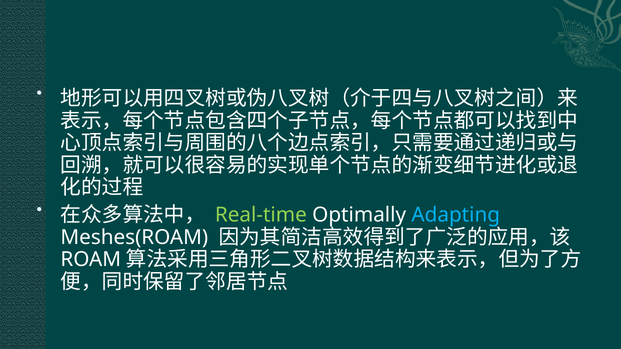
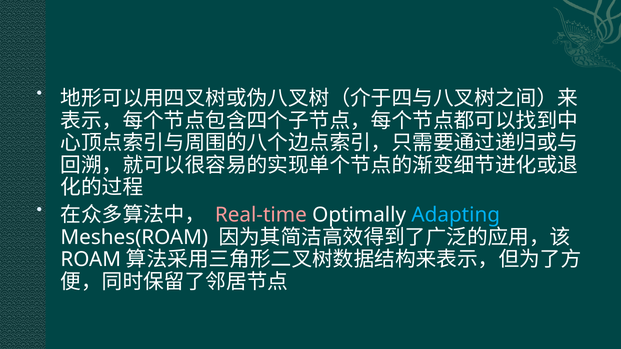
Real-time colour: light green -> pink (261, 215)
